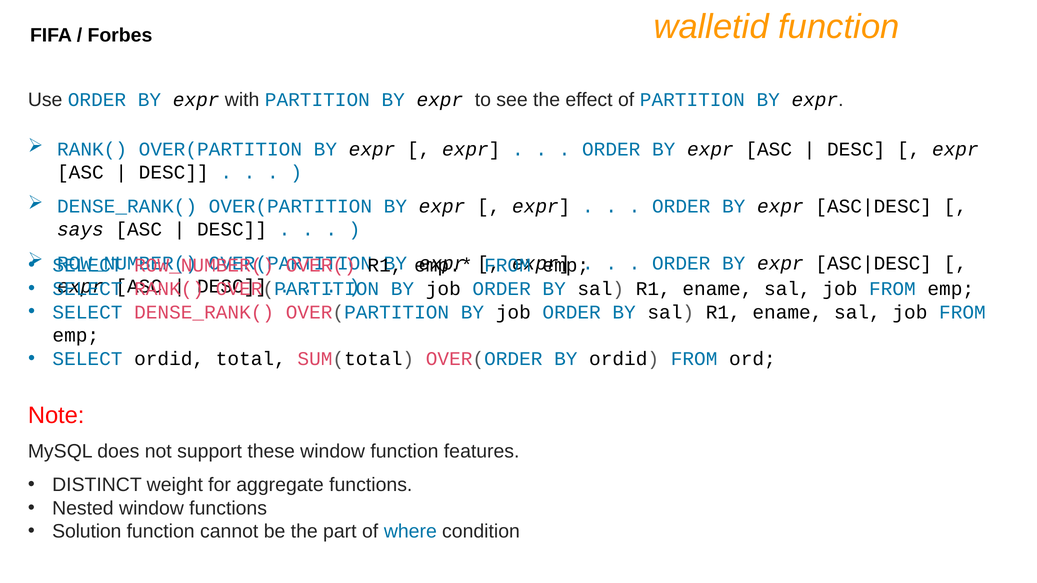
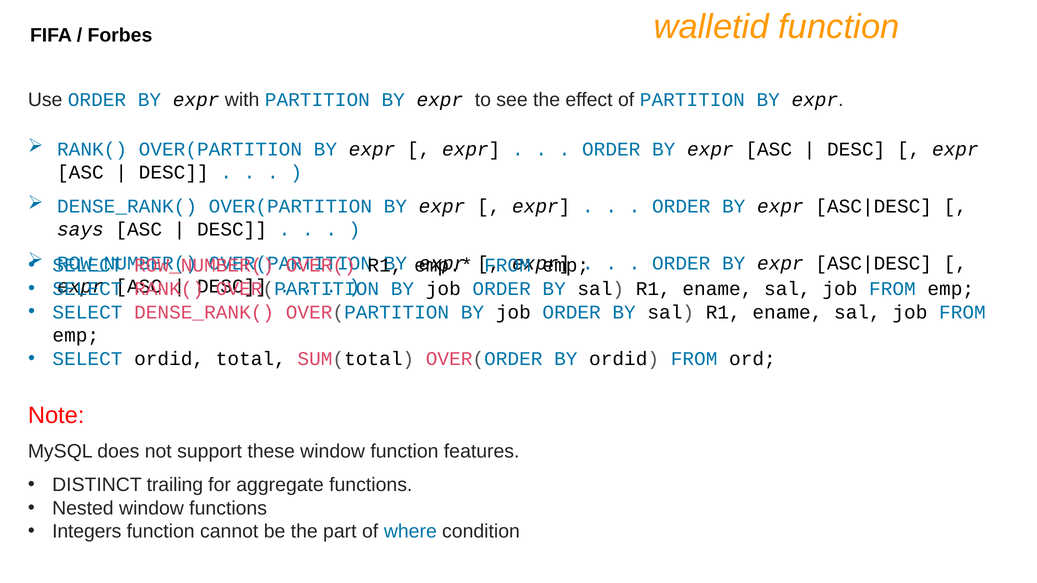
weight: weight -> trailing (175, 485)
Solution: Solution -> Integers (87, 532)
